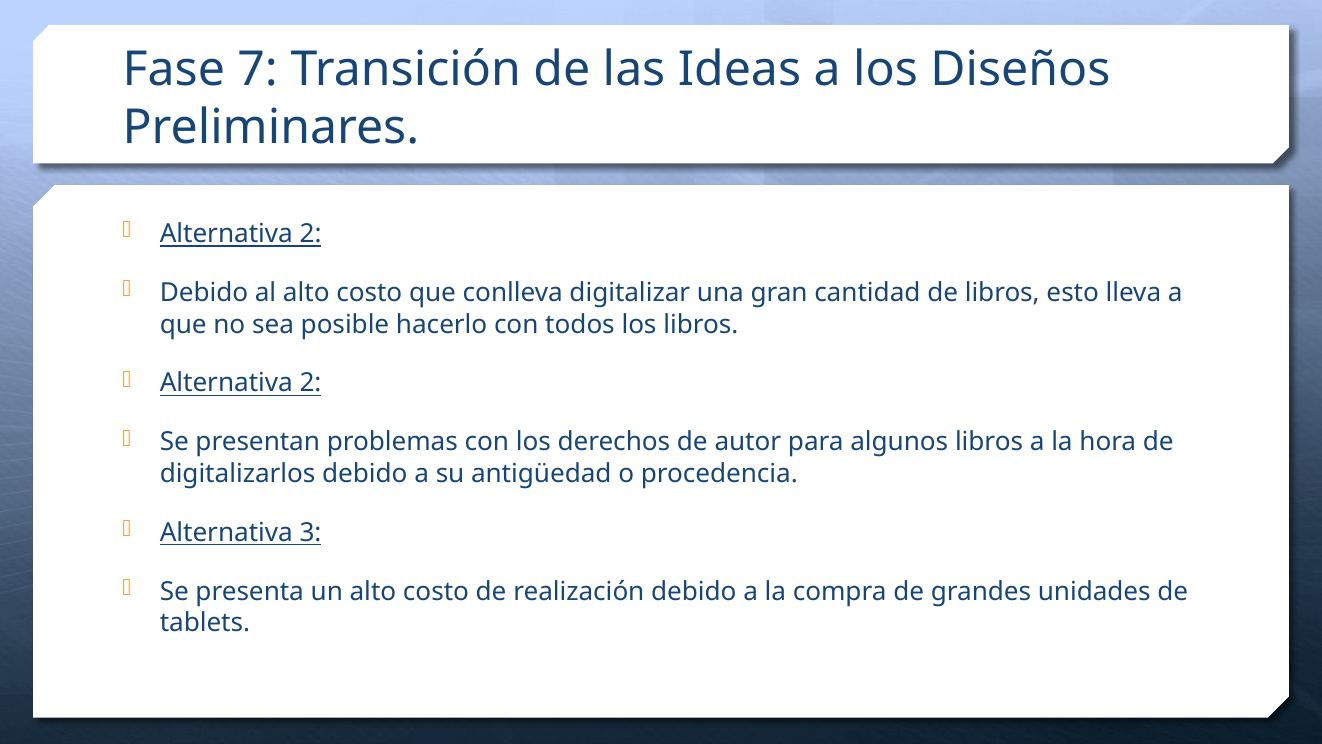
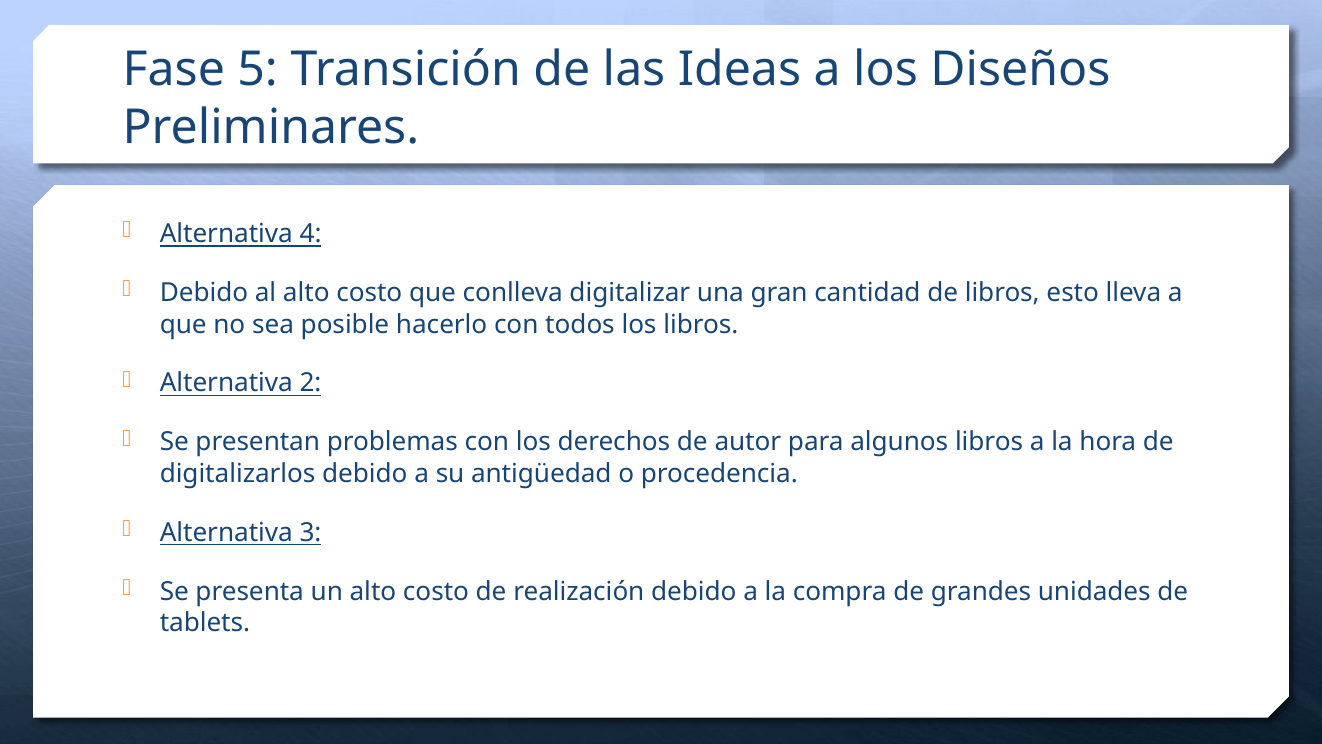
7: 7 -> 5 (258, 69)
2: 2 -> 4 (311, 234)
